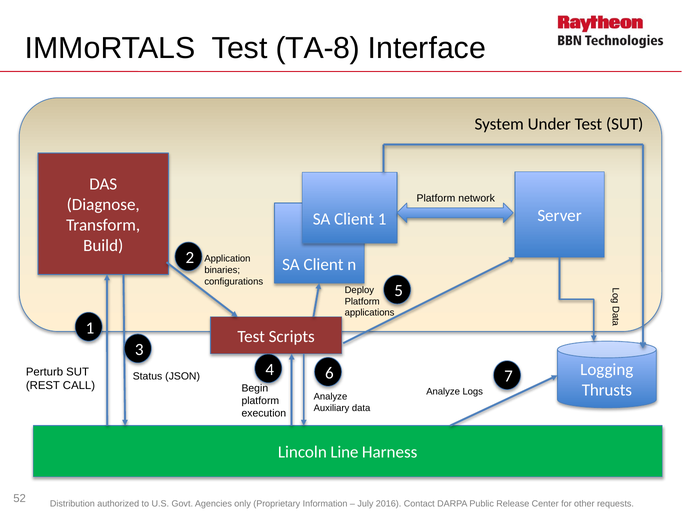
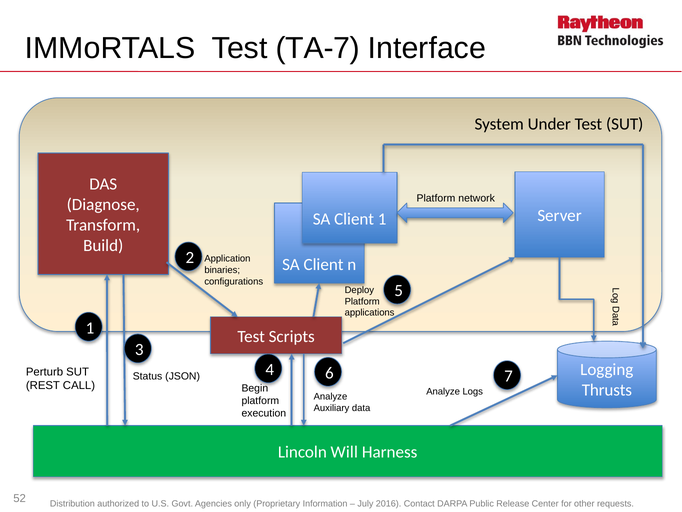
TA-8: TA-8 -> TA-7 (318, 48)
Line: Line -> Will (344, 452)
